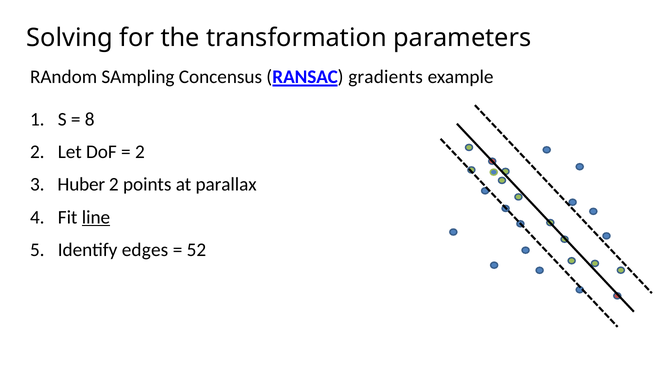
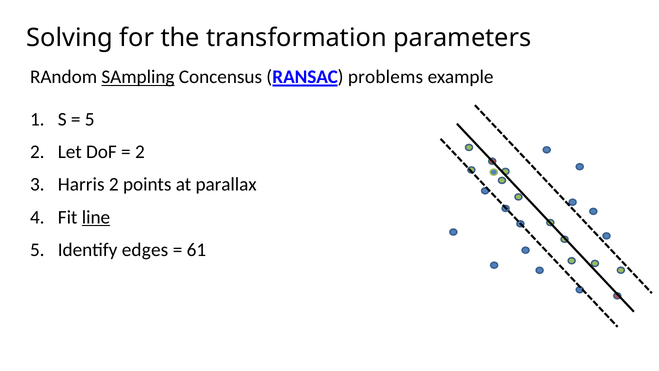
SAmpling underline: none -> present (138, 77)
gradients: gradients -> problems (386, 77)
8: 8 -> 5 (90, 119)
Huber: Huber -> Harris (81, 184)
52: 52 -> 61 (196, 250)
